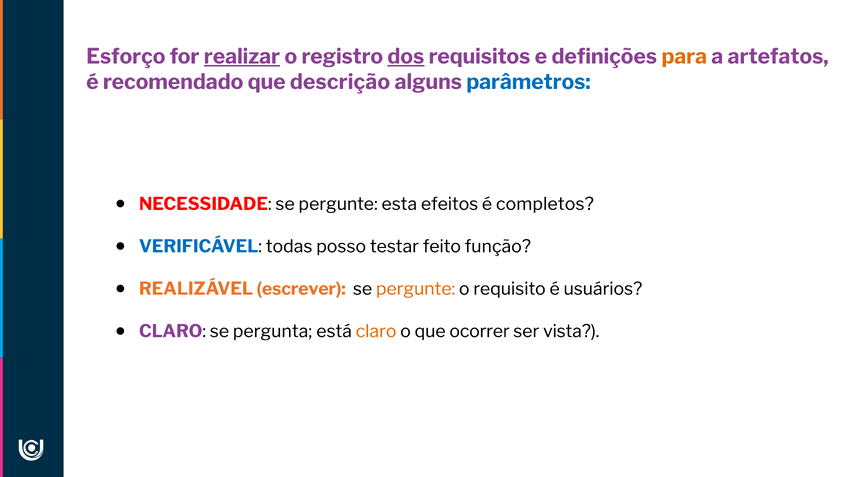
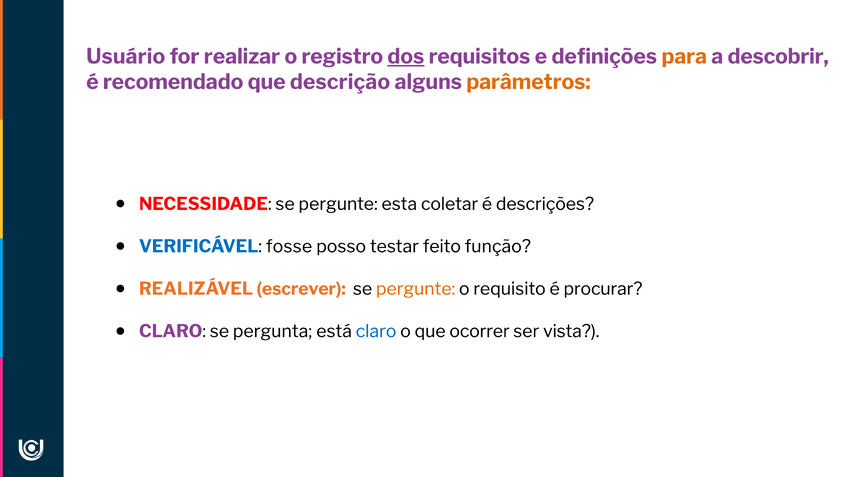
Esforço: Esforço -> Usuário (126, 57)
realizar underline: present -> none (242, 57)
artefatos: artefatos -> descobrir (778, 57)
parâmetros colour: blue -> orange (528, 82)
efeitos: efeitos -> coletar (450, 204)
completos: completos -> descrições (545, 204)
todas: todas -> fosse (289, 246)
usuários: usuários -> procurar (603, 289)
claro colour: orange -> blue (376, 331)
